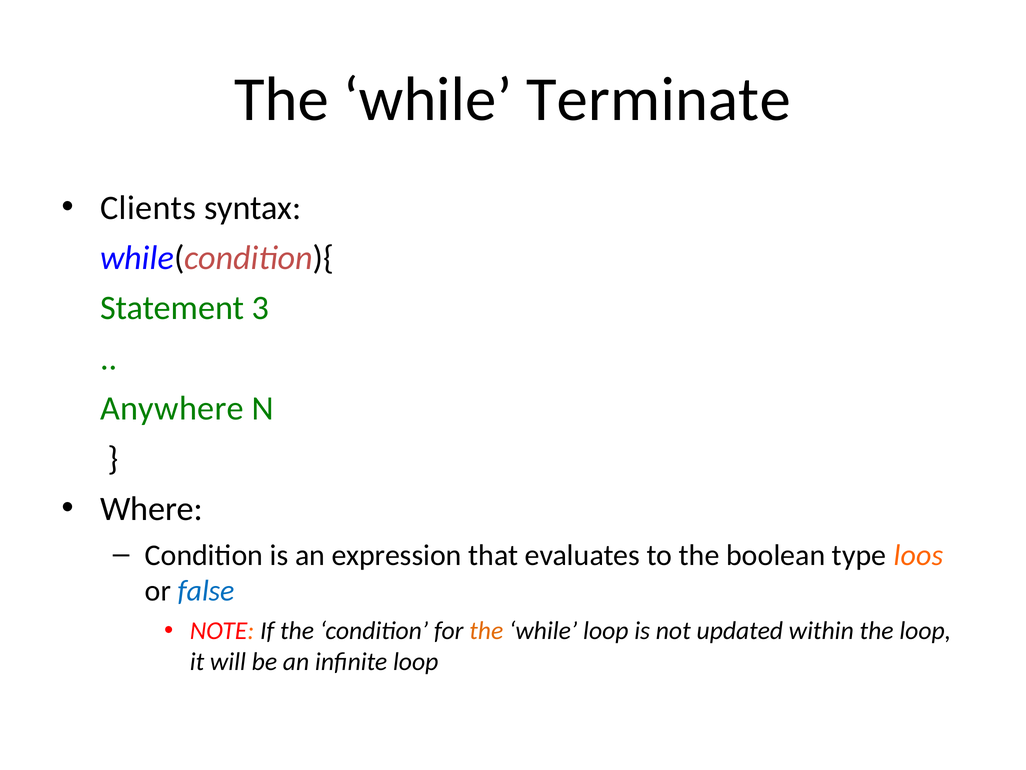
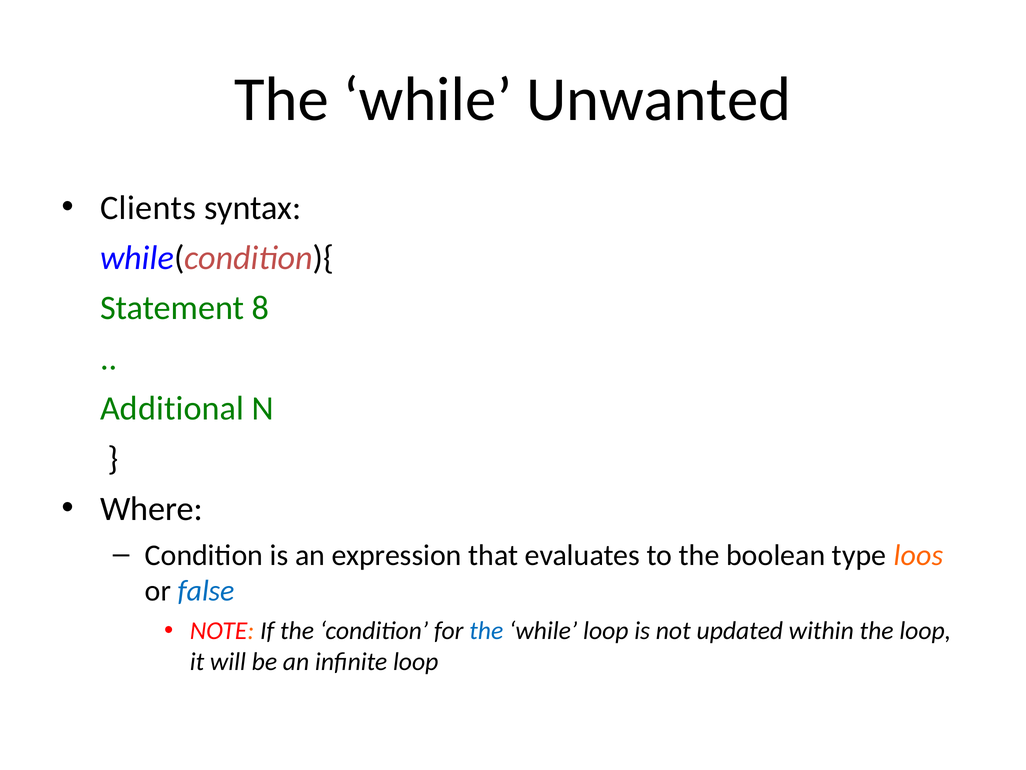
Terminate: Terminate -> Unwanted (659, 99)
3: 3 -> 8 (261, 308)
Anywhere: Anywhere -> Additional (172, 408)
the colour: orange -> blue (486, 631)
